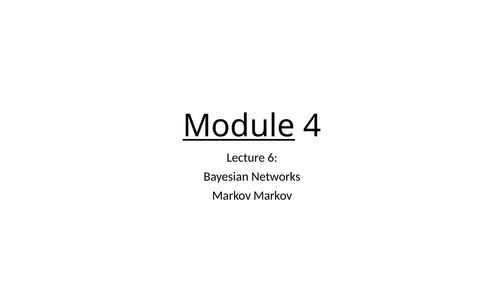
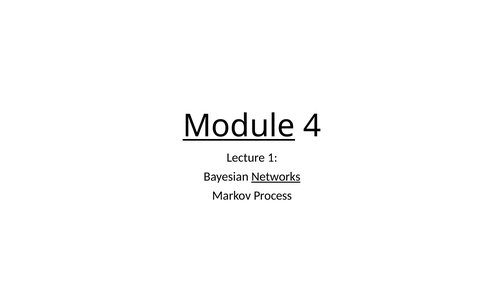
6: 6 -> 1 (273, 158)
Networks underline: none -> present (276, 176)
Markov Markov: Markov -> Process (273, 195)
